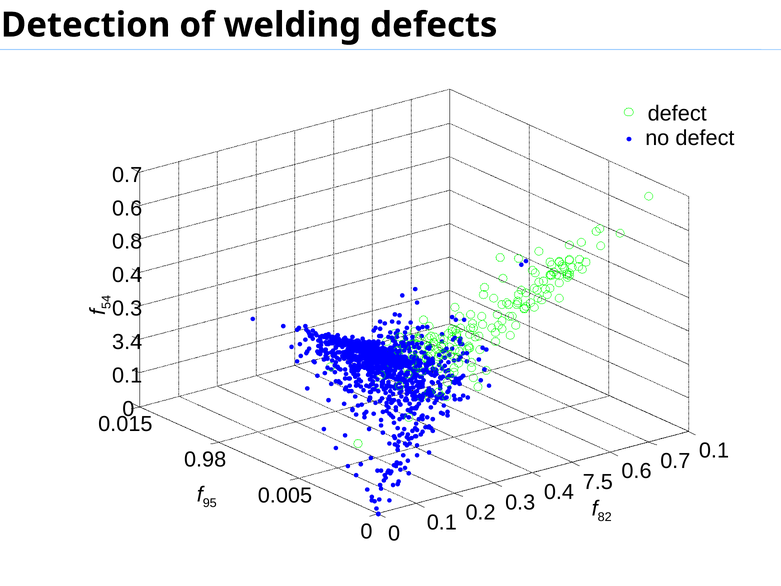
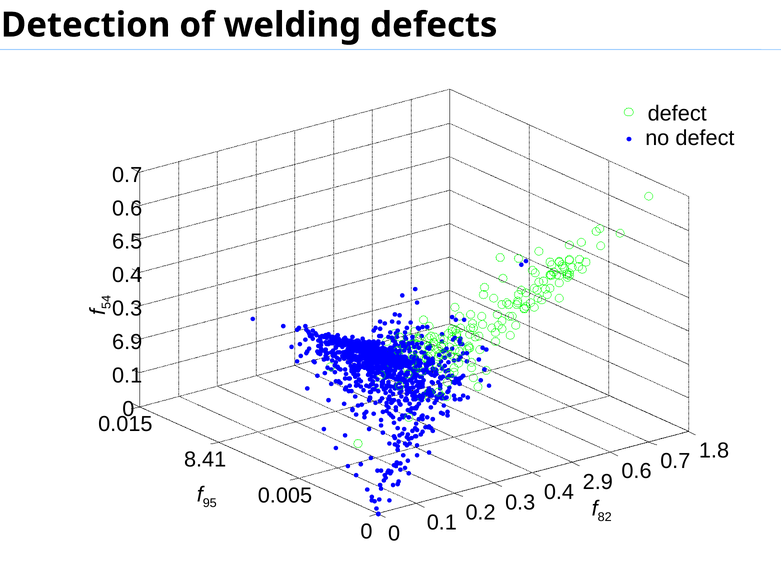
0.8: 0.8 -> 6.5 (127, 242)
3.4: 3.4 -> 6.9 (127, 342)
0.98: 0.98 -> 8.41 (205, 459)
7.5: 7.5 -> 2.9 (598, 482)
0.7 0.1: 0.1 -> 1.8 (714, 450)
